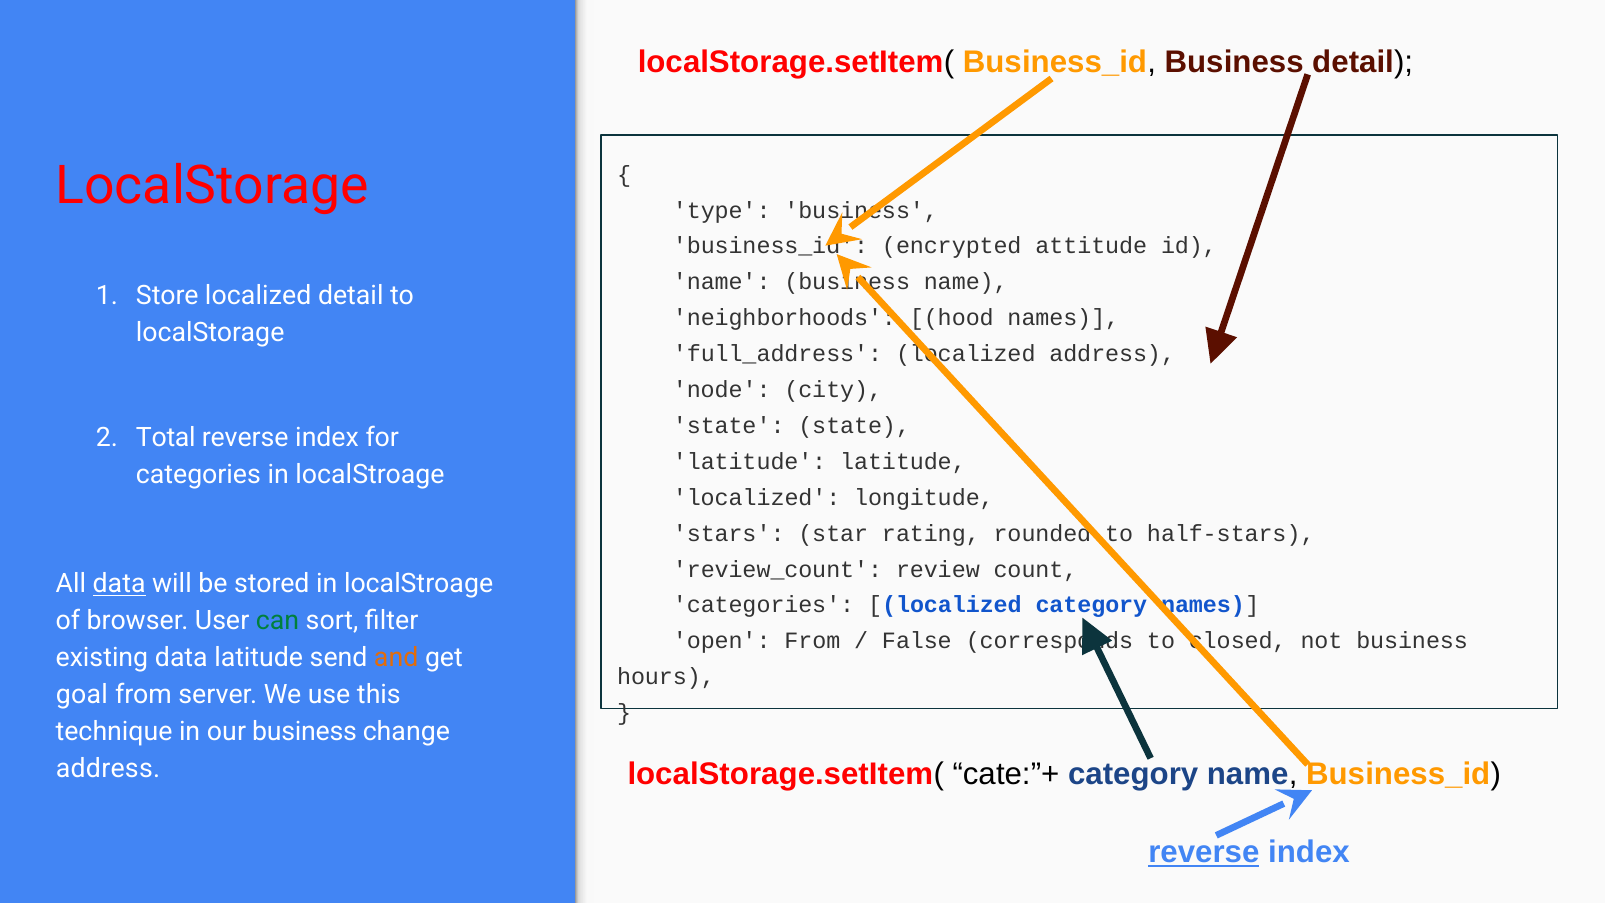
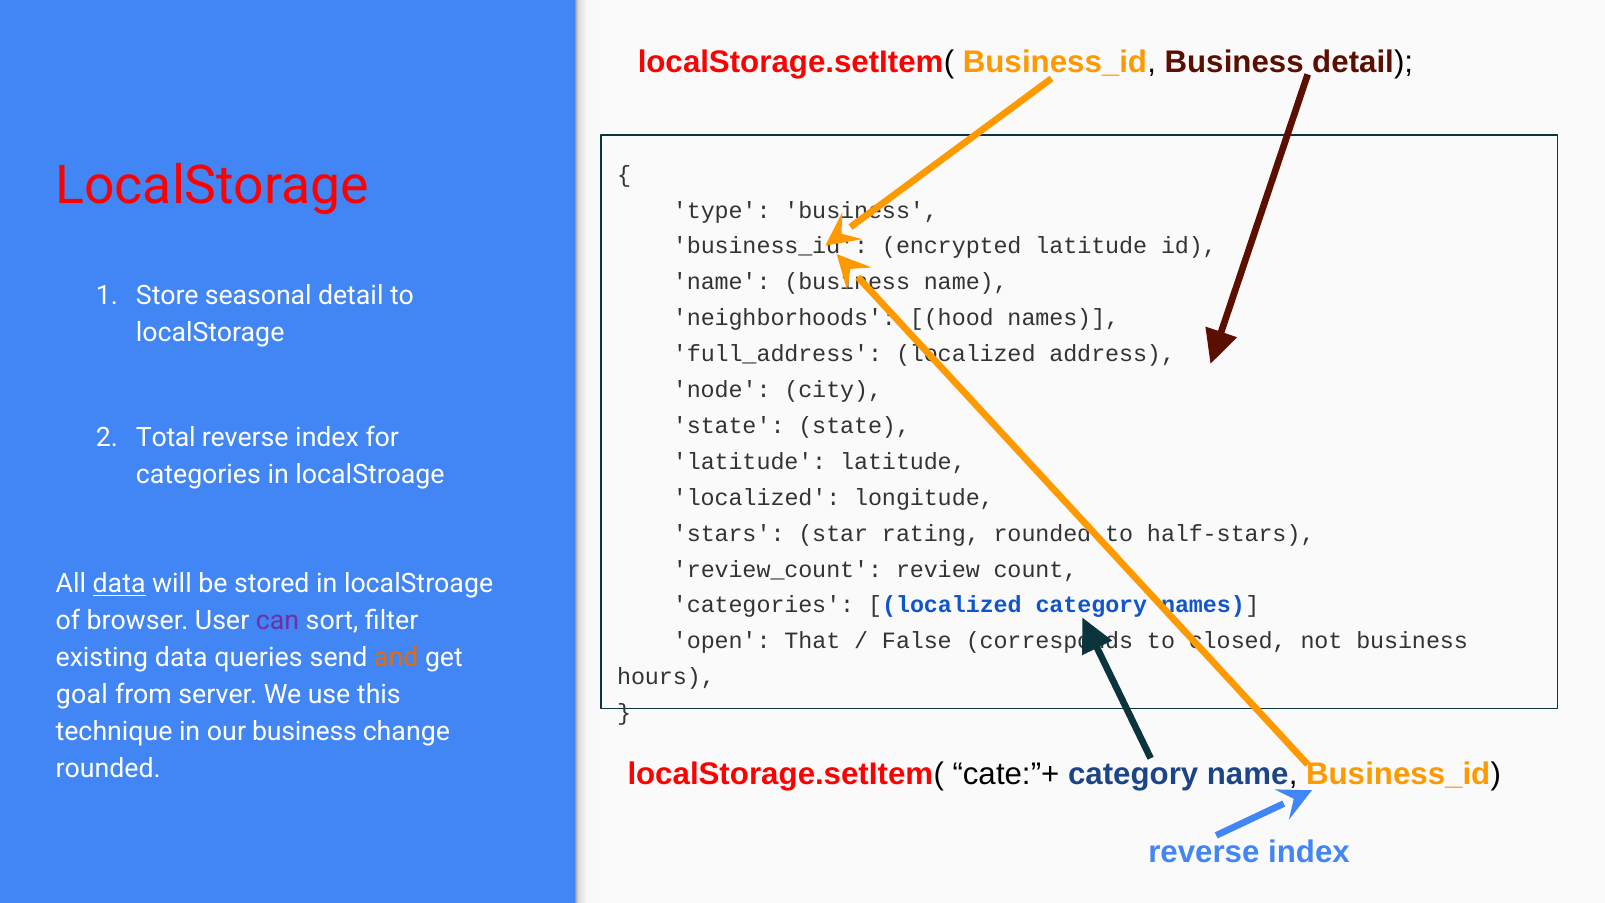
encrypted attitude: attitude -> latitude (1091, 246)
Store localized: localized -> seasonal (258, 296)
can colour: green -> purple (277, 621)
open From: From -> That (812, 641)
data latitude: latitude -> queries (259, 658)
address: address -> rounded (108, 768)
reverse underline: present -> none (1204, 852)
